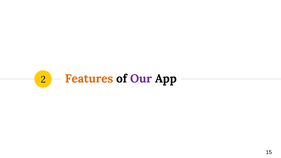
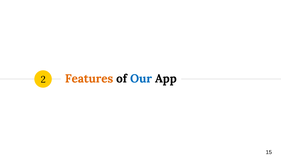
Our colour: purple -> blue (141, 79)
